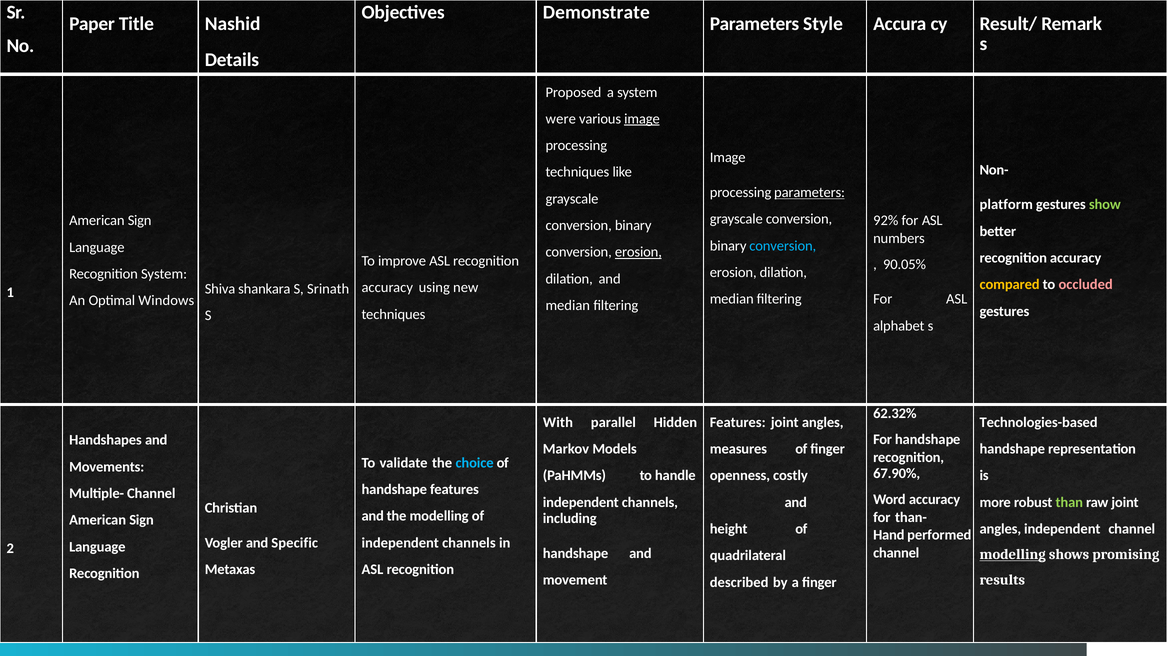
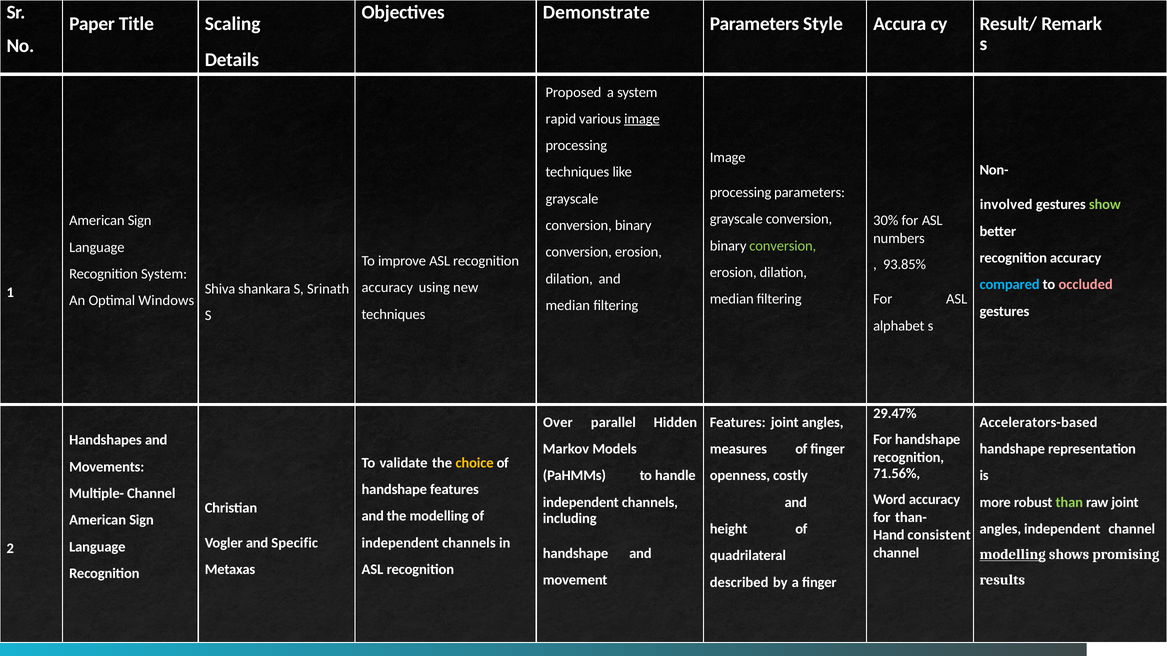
Nashid: Nashid -> Scaling (233, 24)
were: were -> rapid (561, 119)
parameters underline: present -> none (810, 193)
platform: platform -> involved (1006, 205)
92%: 92% -> 30% (886, 221)
conversion colour: light blue -> light green (783, 246)
erosion underline: present -> none (638, 252)
90.05%: 90.05% -> 93.85% (905, 265)
compared colour: yellow -> light blue (1010, 285)
62.32%: 62.32% -> 29.47% (895, 414)
With: With -> Over (558, 423)
Technologies-based: Technologies-based -> Accelerators-based (1039, 423)
choice colour: light blue -> yellow (475, 463)
67.90%: 67.90% -> 71.56% (897, 474)
performed: performed -> consistent (939, 535)
